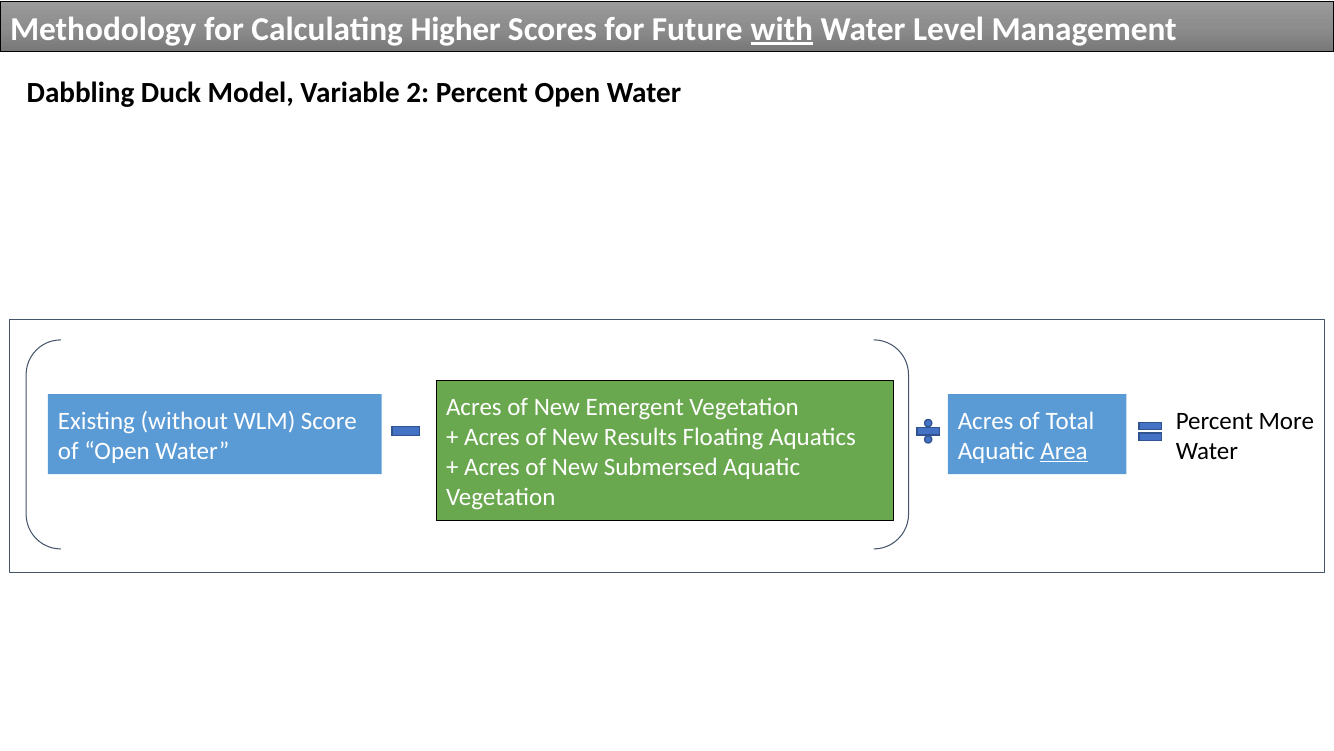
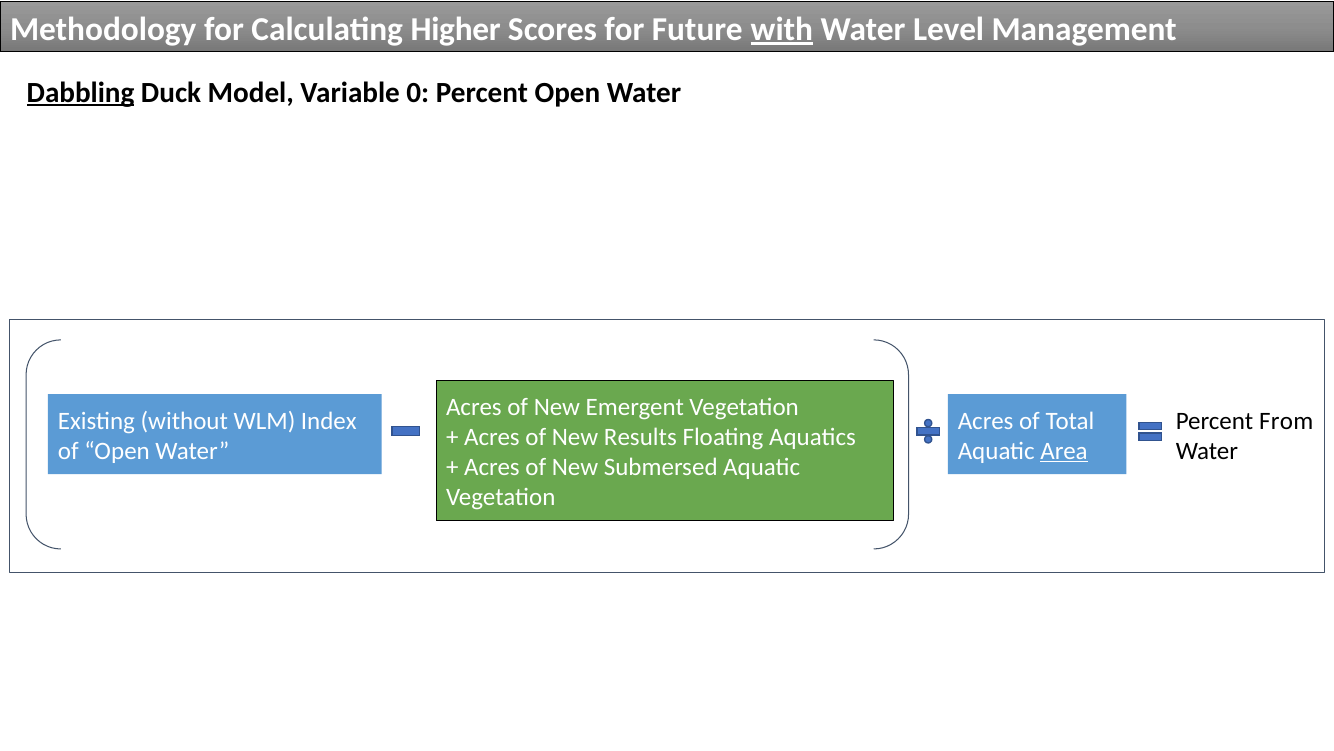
Dabbling underline: none -> present (81, 93)
2: 2 -> 0 (418, 93)
Score: Score -> Index (329, 421)
More: More -> From (1286, 421)
